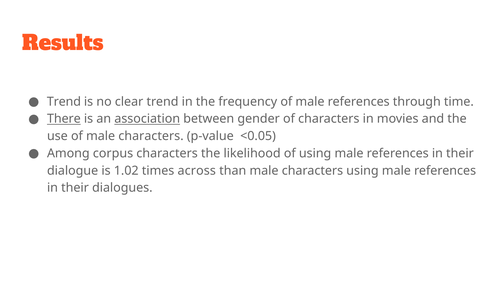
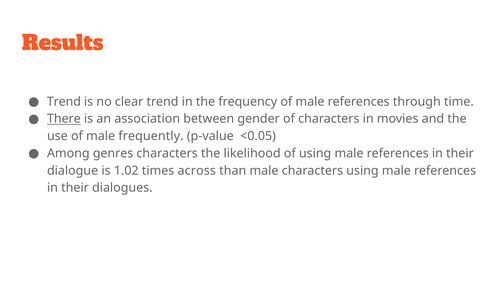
association underline: present -> none (147, 119)
of male characters: characters -> frequently (151, 136)
corpus: corpus -> genres (113, 153)
